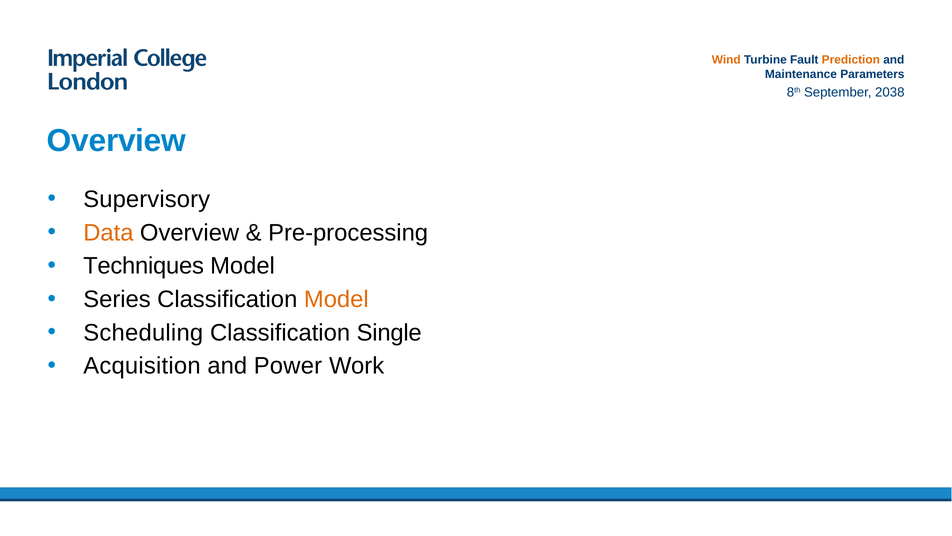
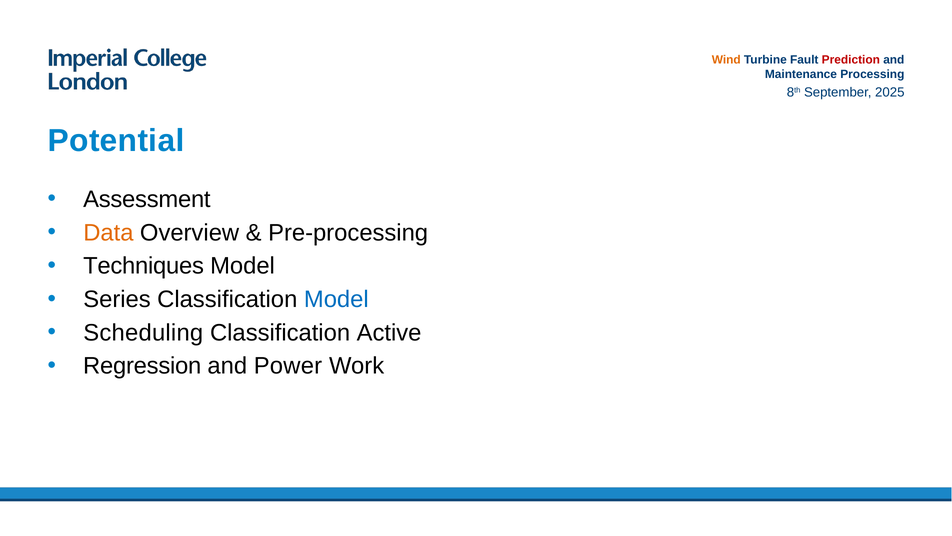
Prediction colour: orange -> red (851, 60)
Parameters: Parameters -> Processing (872, 74)
2038: 2038 -> 2025 (890, 92)
Overview: Overview -> Potential (116, 141)
Supervisory: Supervisory -> Assessment (147, 199)
Model colour: orange -> blue (336, 299)
Single: Single -> Active (389, 332)
Acquisition: Acquisition -> Regression (142, 366)
